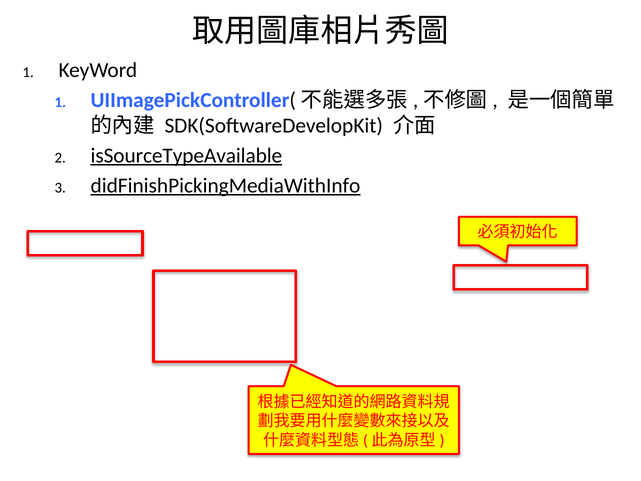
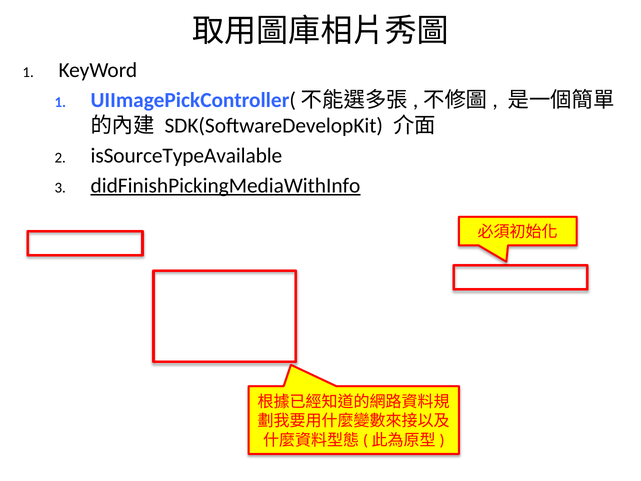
isSourceTypeAvailable underline: present -> none (186, 155)
